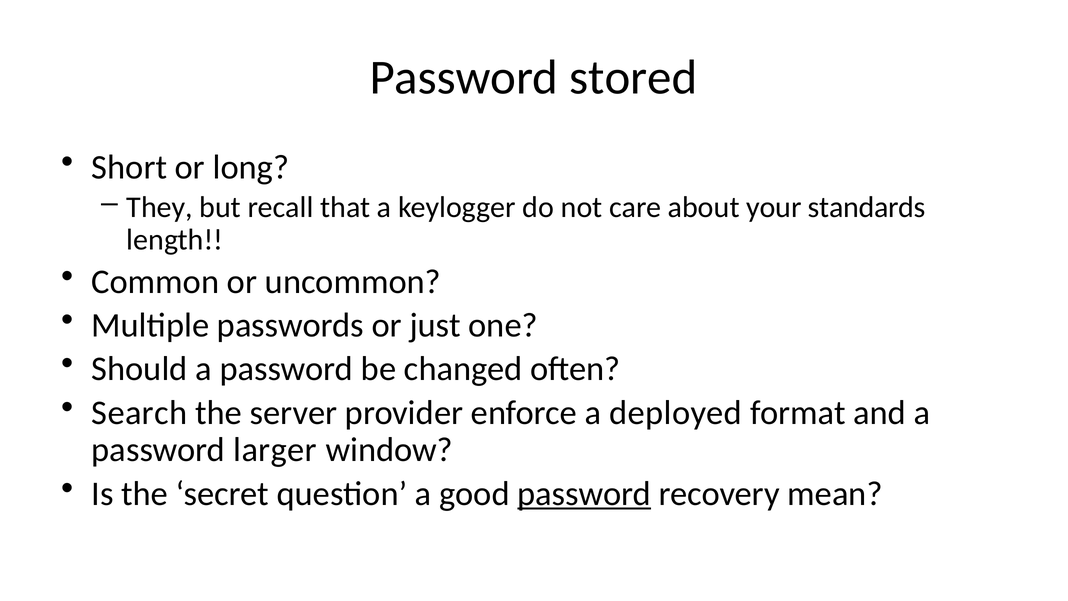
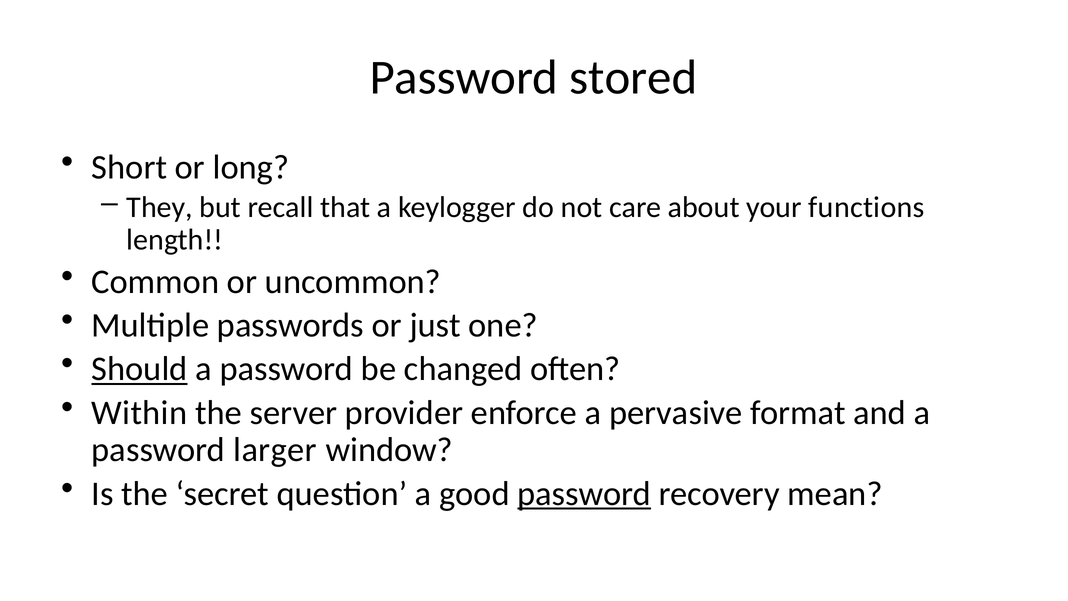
standards: standards -> functions (867, 207)
Should underline: none -> present (140, 369)
Search: Search -> Within (139, 413)
deployed: deployed -> pervasive (676, 413)
